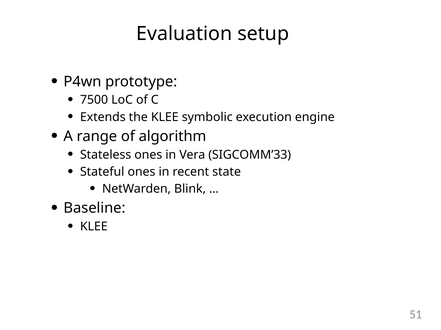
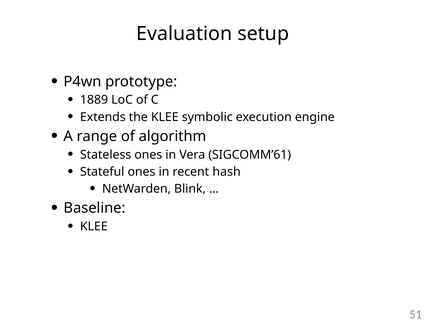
7500: 7500 -> 1889 (94, 100)
SIGCOMM’33: SIGCOMM’33 -> SIGCOMM’61 (250, 155)
state: state -> hash (227, 172)
